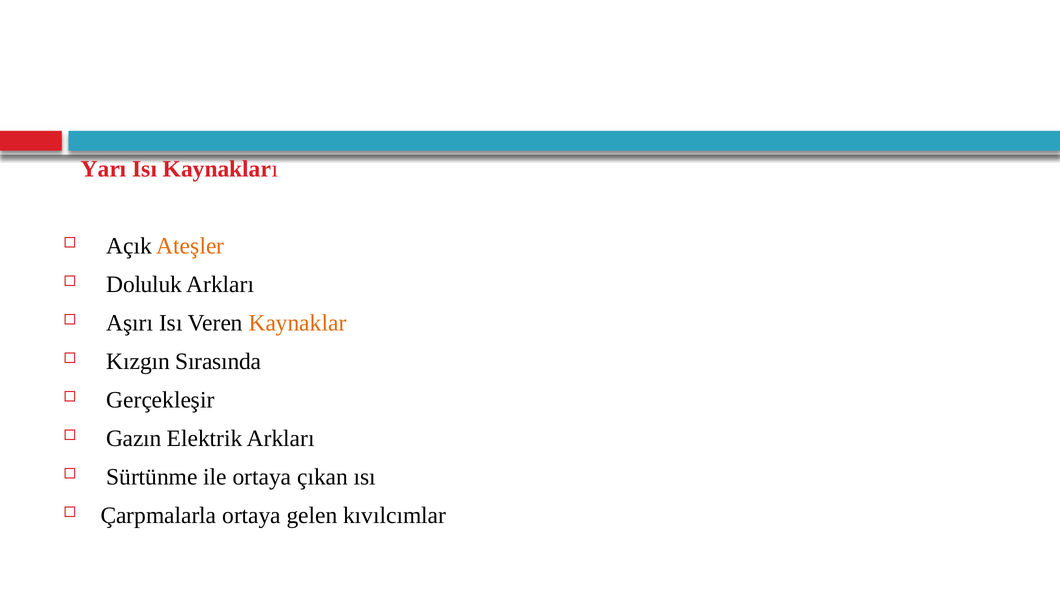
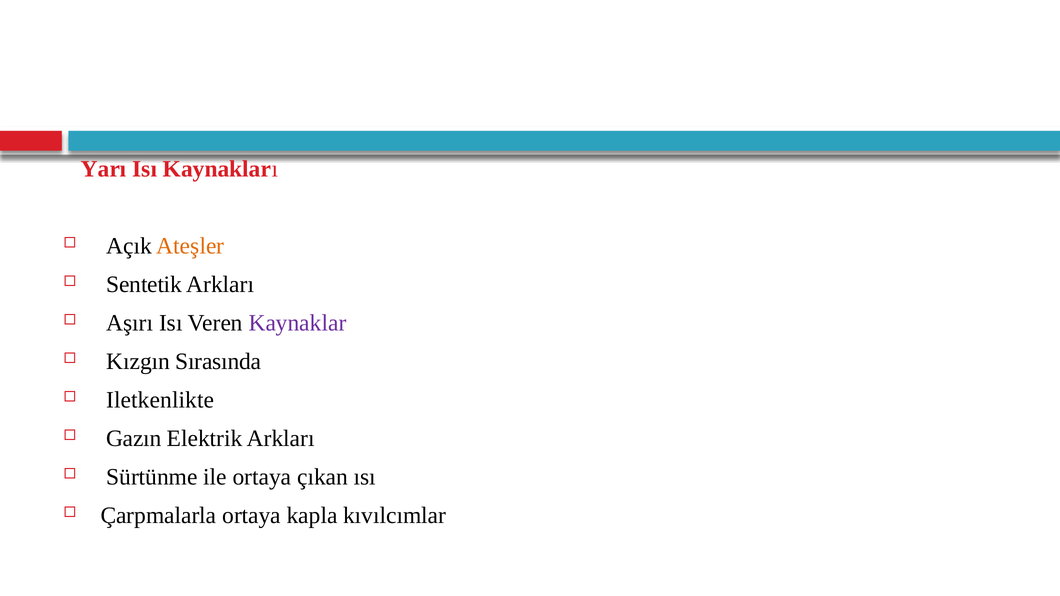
Doluluk: Doluluk -> Sentetik (144, 285)
Kaynaklar colour: orange -> purple (297, 323)
Gerçekleşir: Gerçekleşir -> Iletkenlikte (160, 400)
gelen: gelen -> kapla (312, 516)
